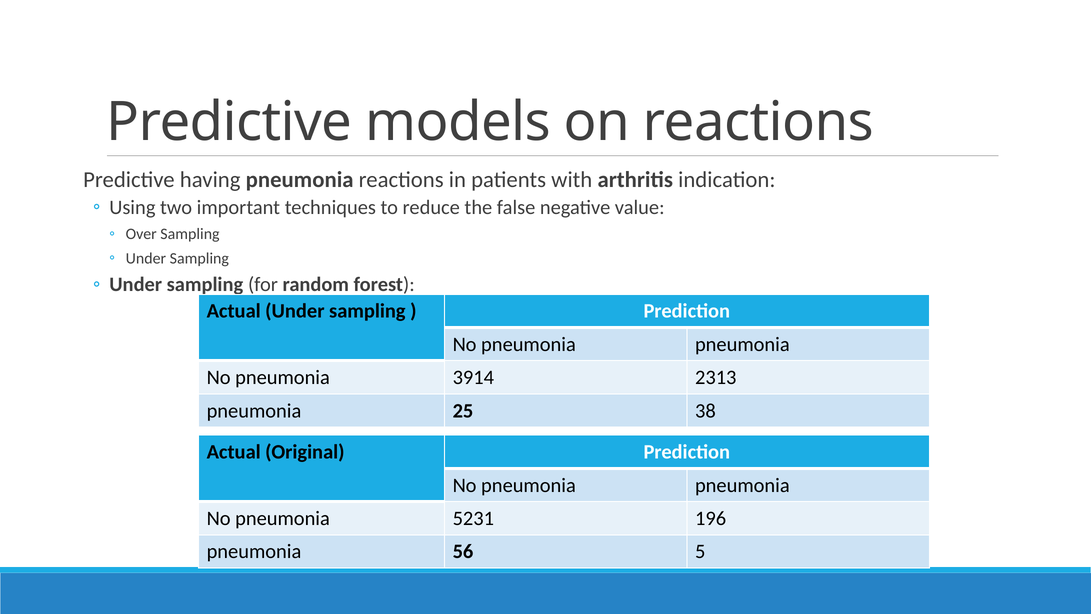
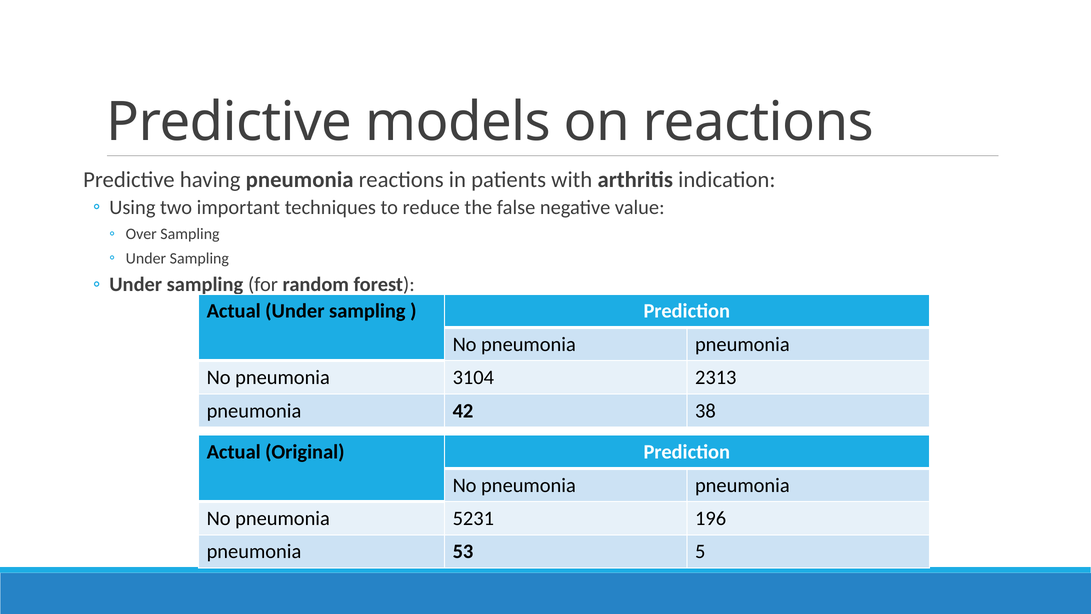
3914: 3914 -> 3104 (473, 377)
25: 25 -> 42 (463, 411)
56: 56 -> 53 (463, 551)
